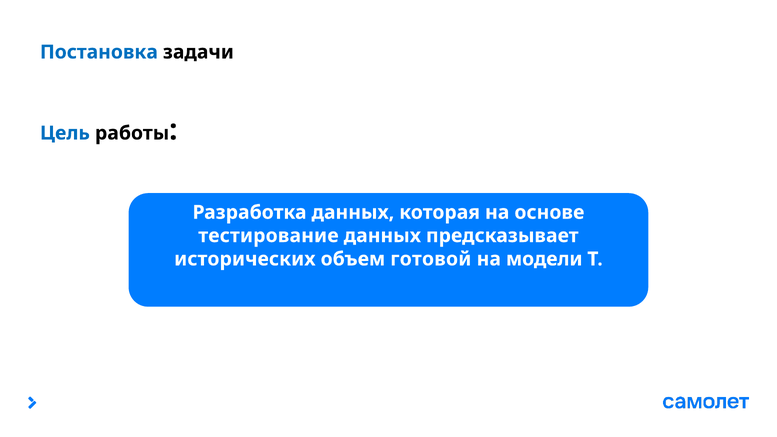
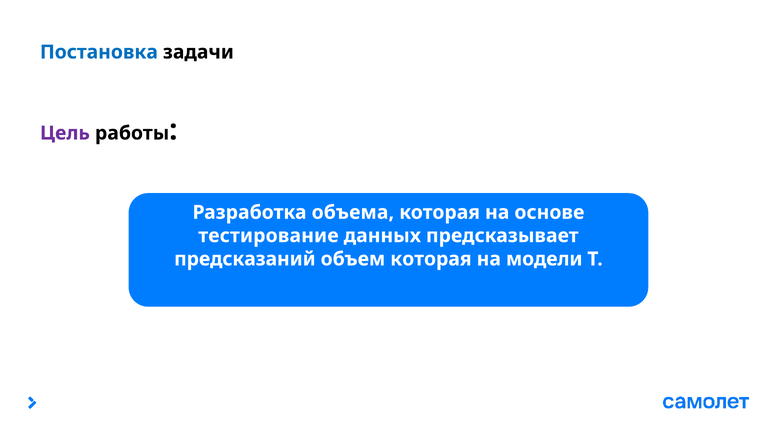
Цель colour: blue -> purple (65, 133)
Разработка данных: данных -> объема (353, 212)
исторических: исторических -> предсказаний (245, 259)
объем готовой: готовой -> которая (431, 259)
